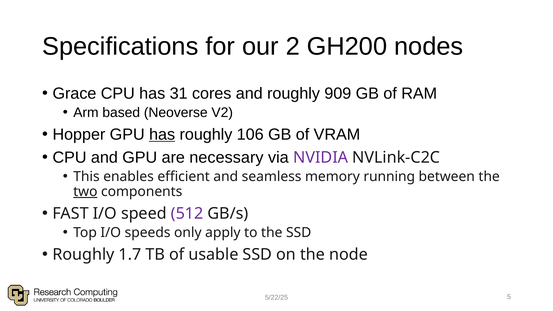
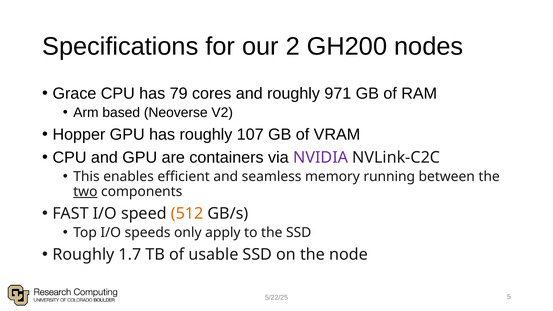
31: 31 -> 79 (179, 93)
909: 909 -> 971 (338, 93)
has underline: present -> none (162, 134)
106: 106 -> 107 (250, 134)
necessary: necessary -> containers (226, 158)
512 colour: purple -> orange (187, 213)
